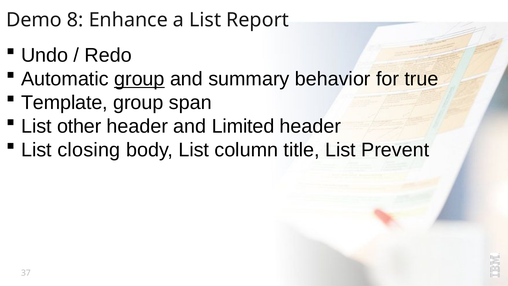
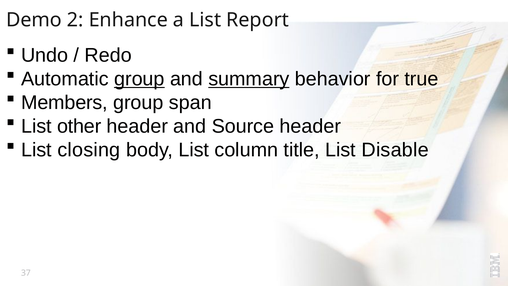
8: 8 -> 2 (75, 20)
summary underline: none -> present (249, 79)
Template: Template -> Members (64, 103)
Limited: Limited -> Source (243, 126)
Prevent: Prevent -> Disable (395, 150)
